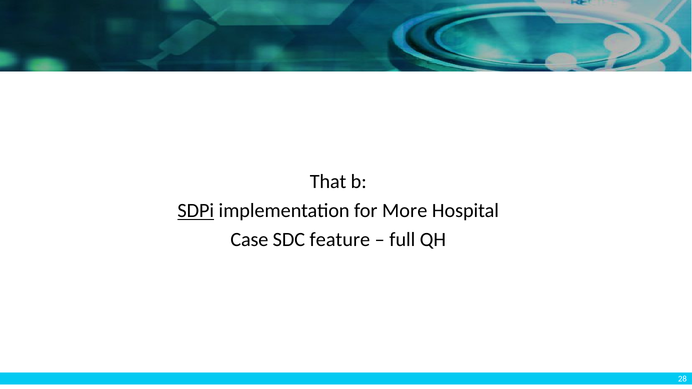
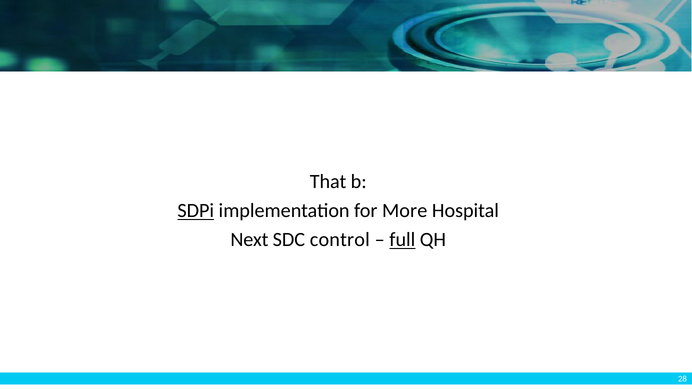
Case: Case -> Next (249, 240)
feature: feature -> control (340, 240)
full underline: none -> present (402, 240)
